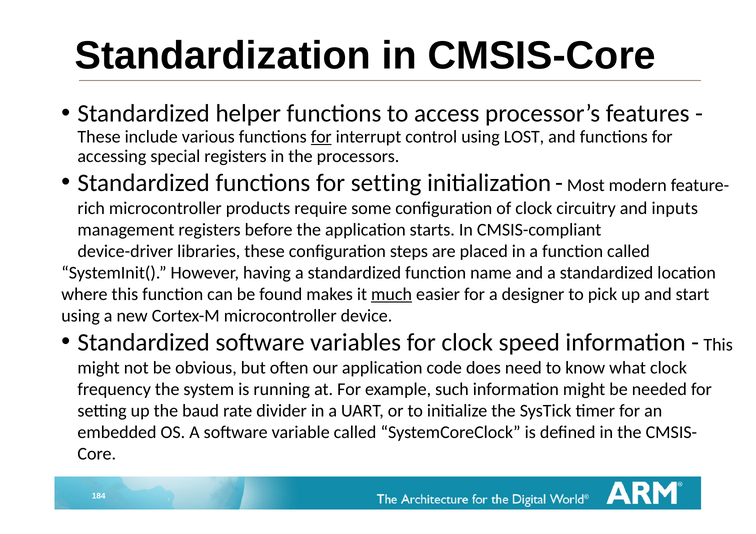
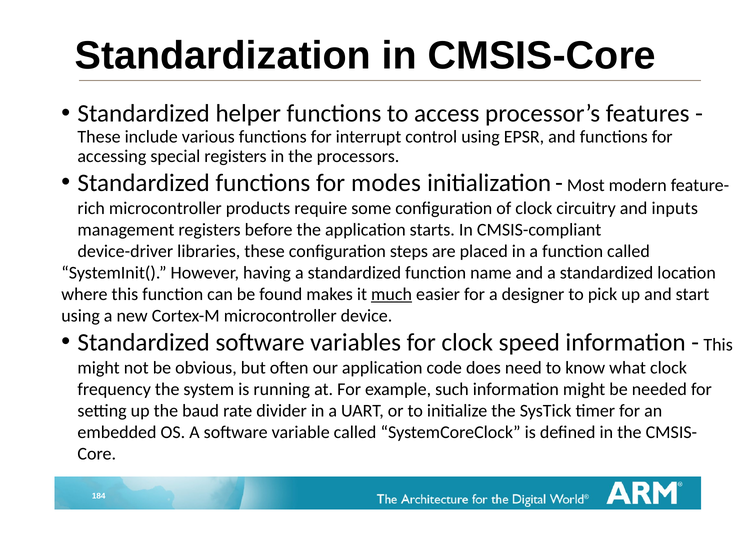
for underline: present -> none (321, 137)
LOST: LOST -> EPSR (524, 137)
functions for setting: setting -> modes (386, 183)
